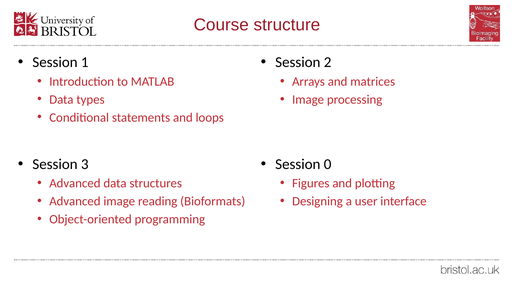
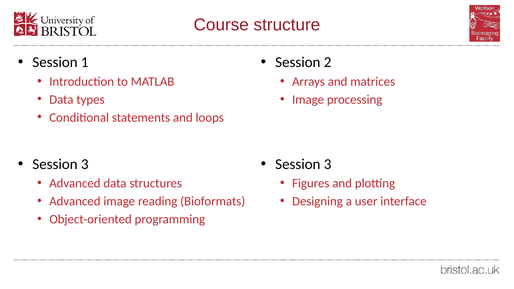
0: 0 -> 3 (328, 164)
